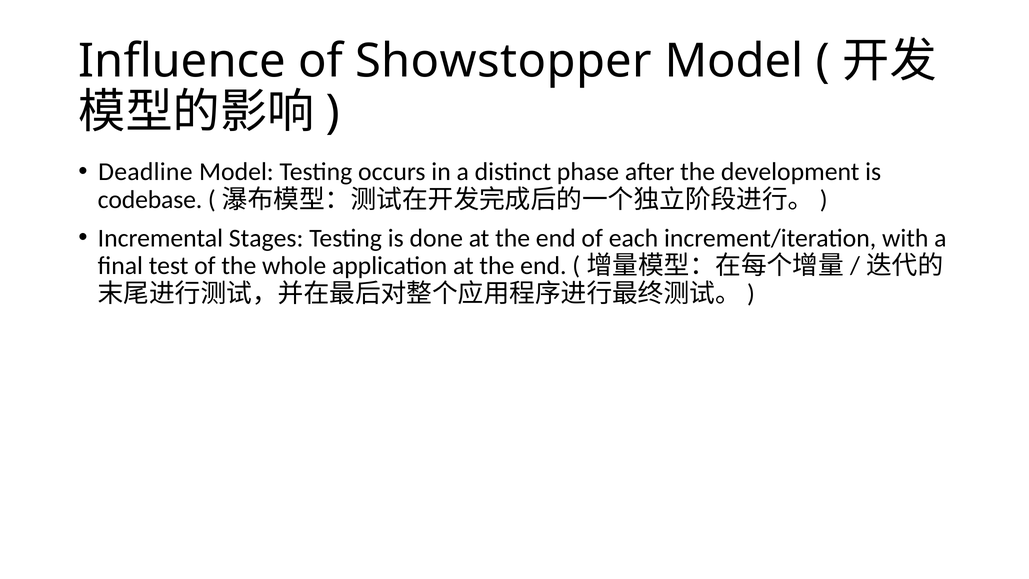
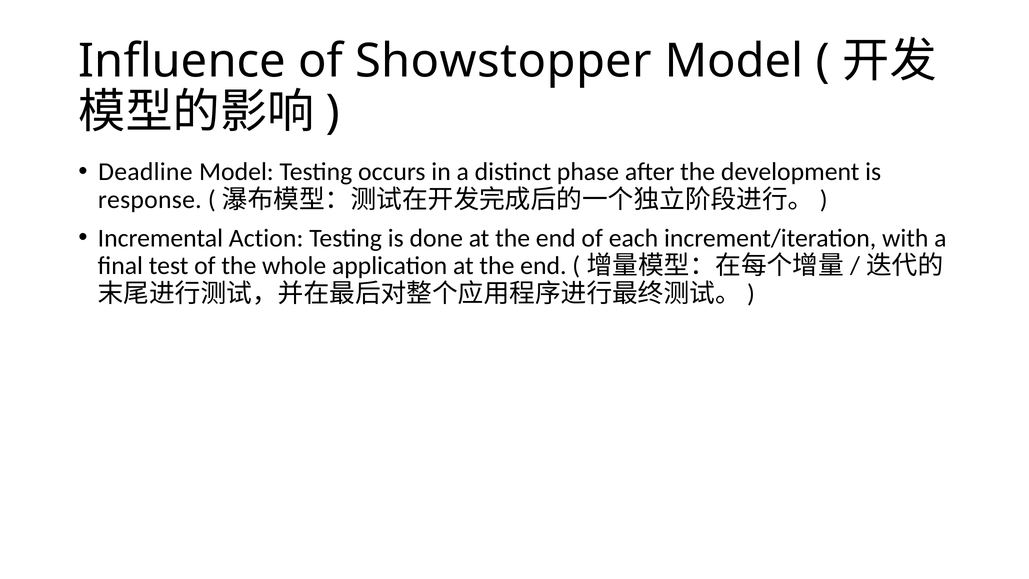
codebase: codebase -> response (150, 199)
Stages: Stages -> Action (266, 238)
